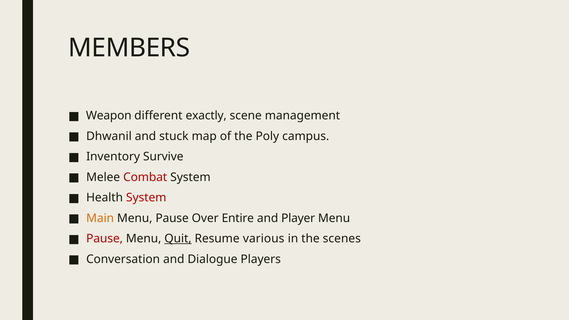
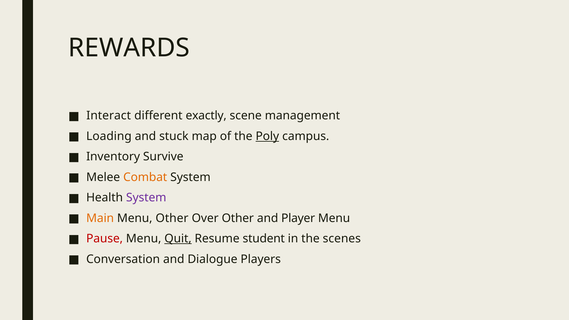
MEMBERS: MEMBERS -> REWARDS (129, 48)
Weapon: Weapon -> Interact (109, 116)
Dhwanil: Dhwanil -> Loading (109, 136)
Poly underline: none -> present (267, 136)
Combat colour: red -> orange (145, 177)
System colour: red -> purple (146, 198)
Menu Pause: Pause -> Other (172, 218)
Over Entire: Entire -> Other (238, 218)
various: various -> student (264, 239)
